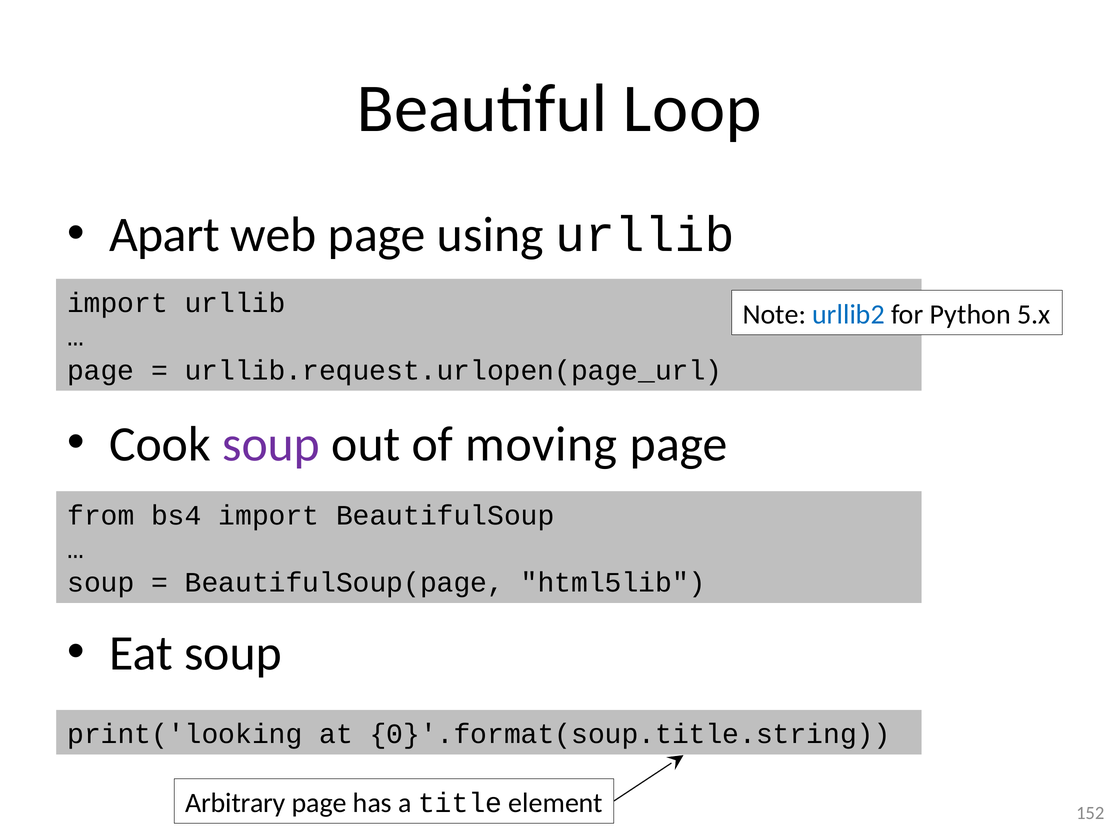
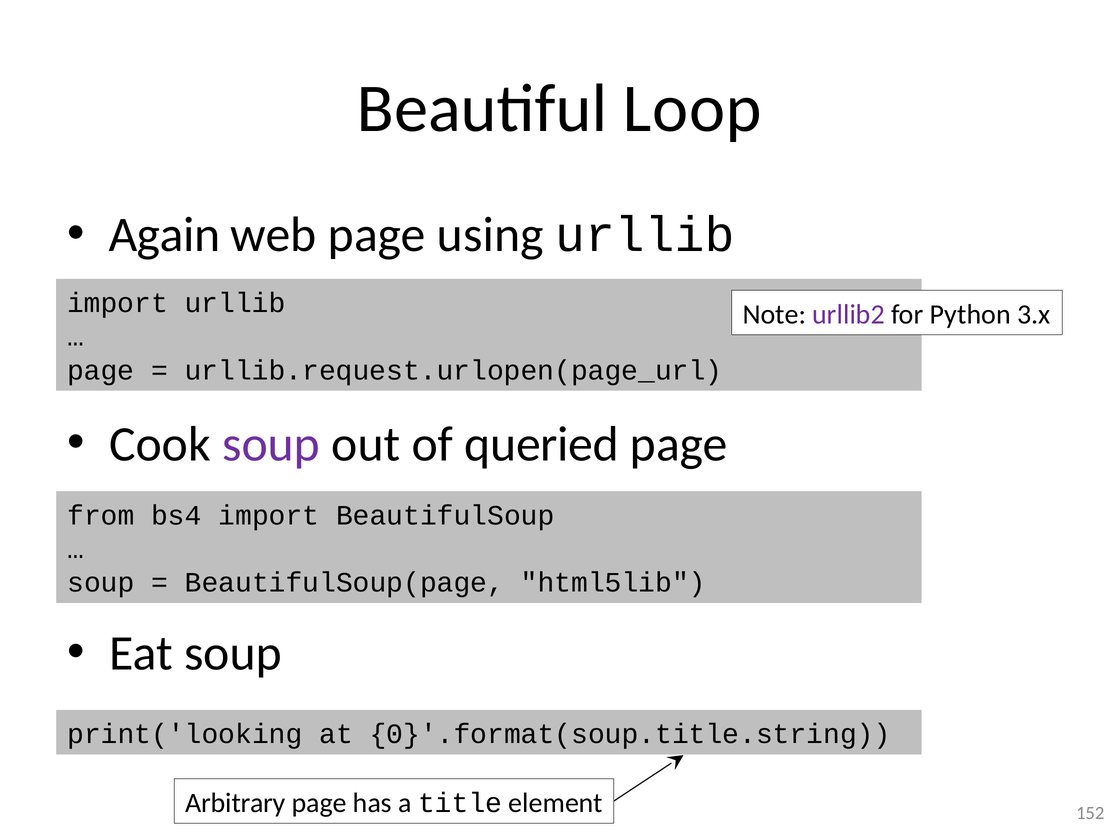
Apart: Apart -> Again (164, 235)
urllib2 colour: blue -> purple (849, 314)
5.x: 5.x -> 3.x (1034, 314)
moving: moving -> queried (542, 444)
